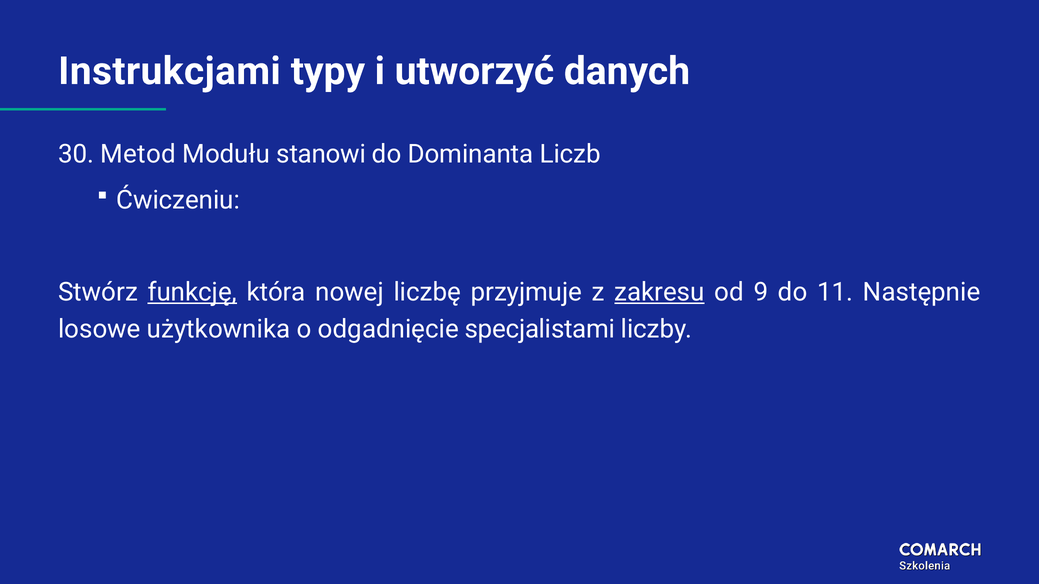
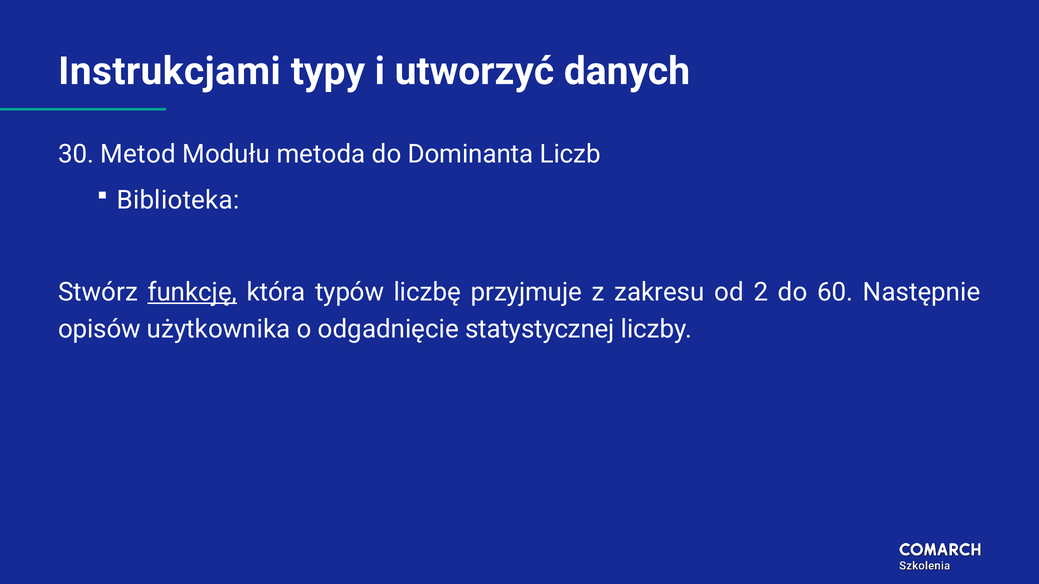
stanowi: stanowi -> metoda (321, 154)
Ćwiczeniu: Ćwiczeniu -> Biblioteka (178, 200)
nowej: nowej -> typów (350, 292)
zakresu underline: present -> none (660, 292)
9: 9 -> 2 (761, 292)
11: 11 -> 60 (835, 292)
losowe: losowe -> opisów (99, 330)
specjalistami: specjalistami -> statystycznej (540, 330)
